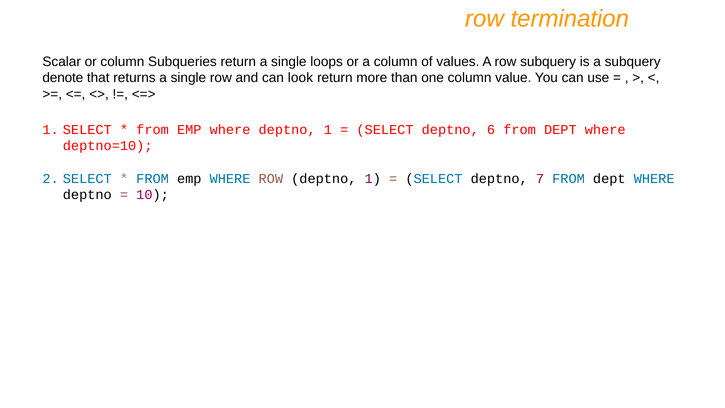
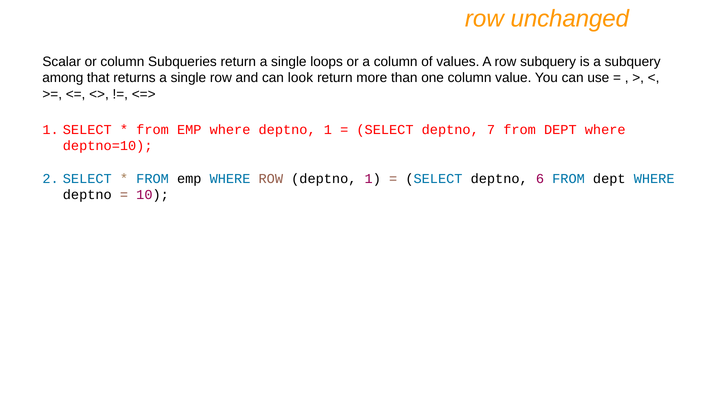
termination: termination -> unchanged (570, 19)
denote: denote -> among (63, 78)
6: 6 -> 7 (491, 130)
7: 7 -> 6 (540, 179)
